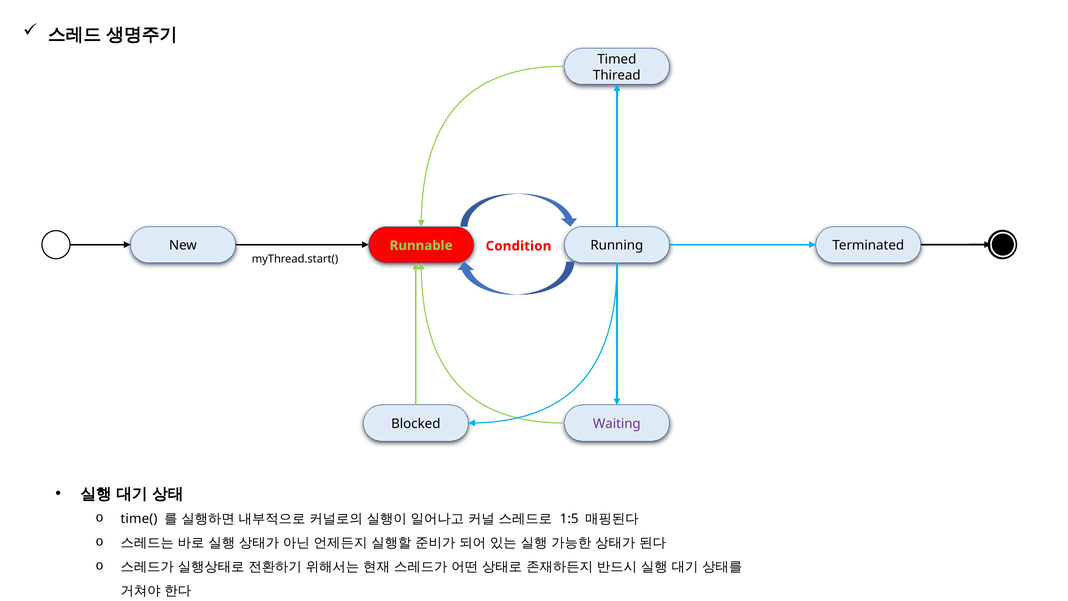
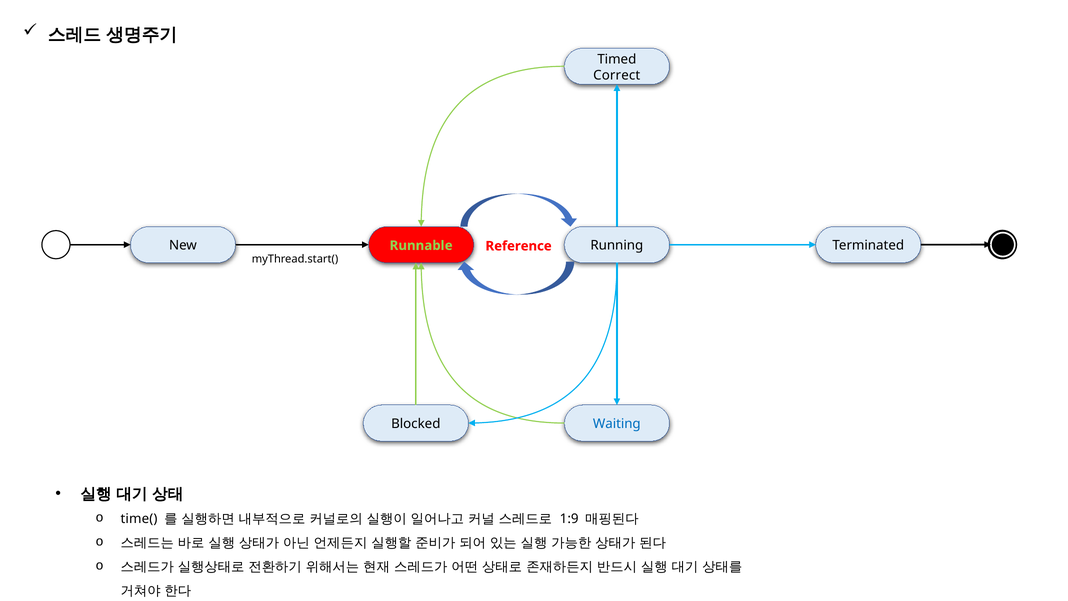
Thiread: Thiread -> Correct (617, 75)
Condition: Condition -> Reference (519, 246)
Waiting colour: purple -> blue (617, 424)
1:5: 1:5 -> 1:9 (569, 519)
